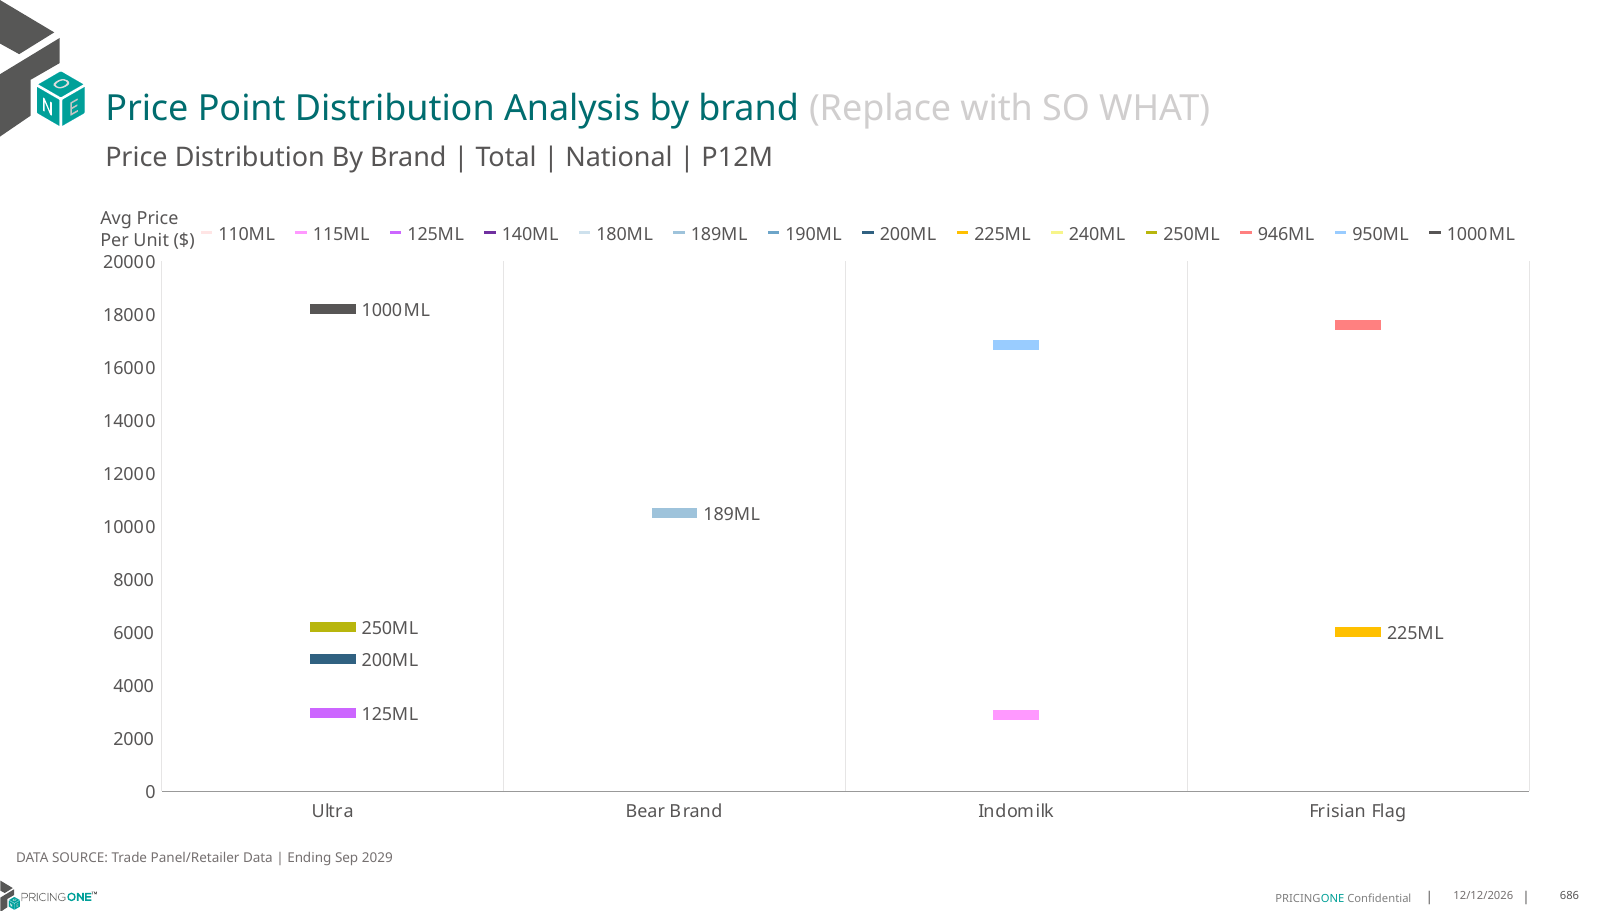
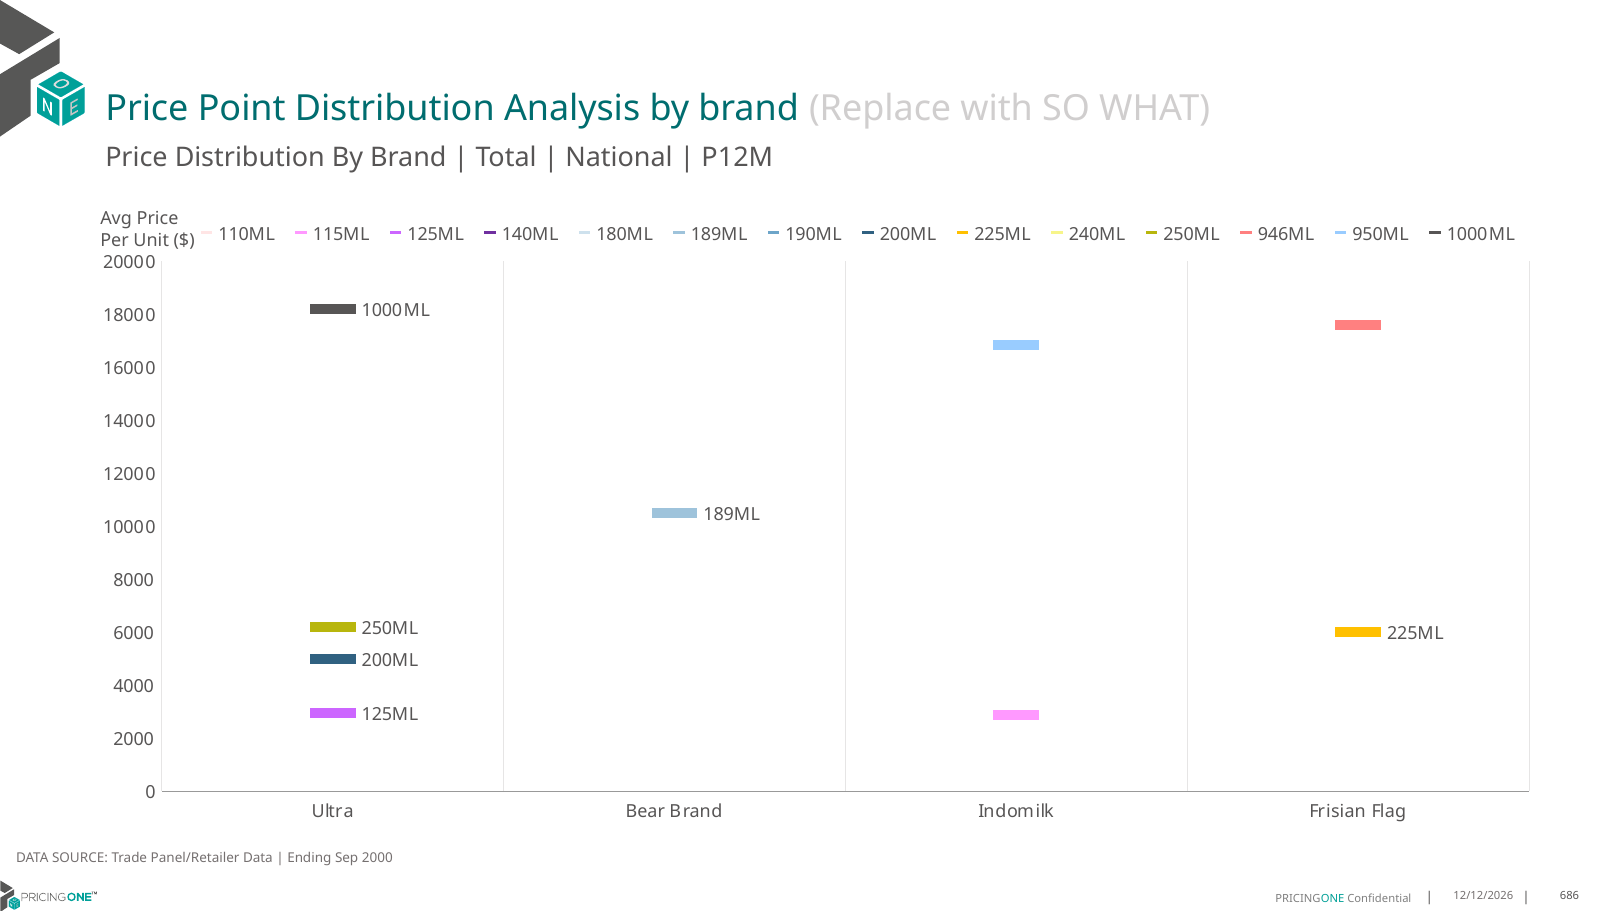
Sep 2029: 2029 -> 2000 (377, 858)
